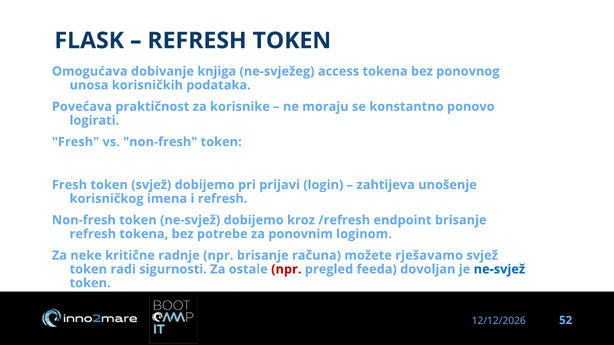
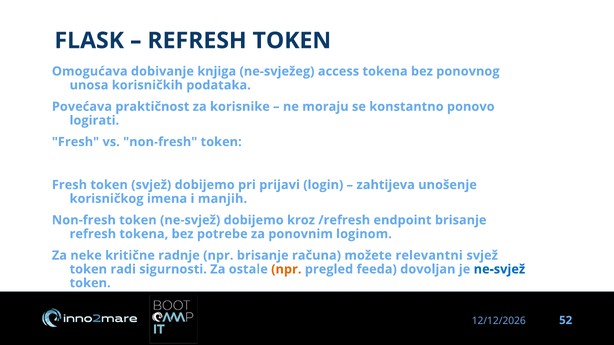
i refresh: refresh -> manjih (222, 199)
rješavamo: rješavamo -> relevantni (429, 256)
npr colour: red -> orange (286, 269)
